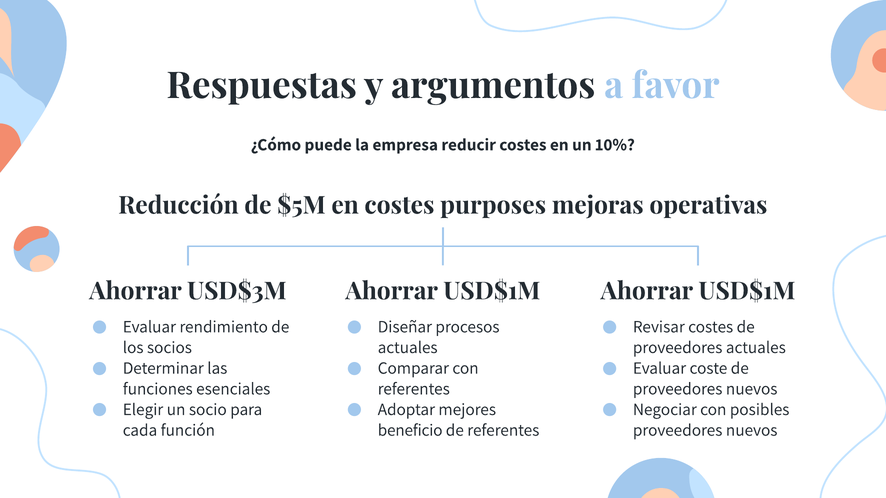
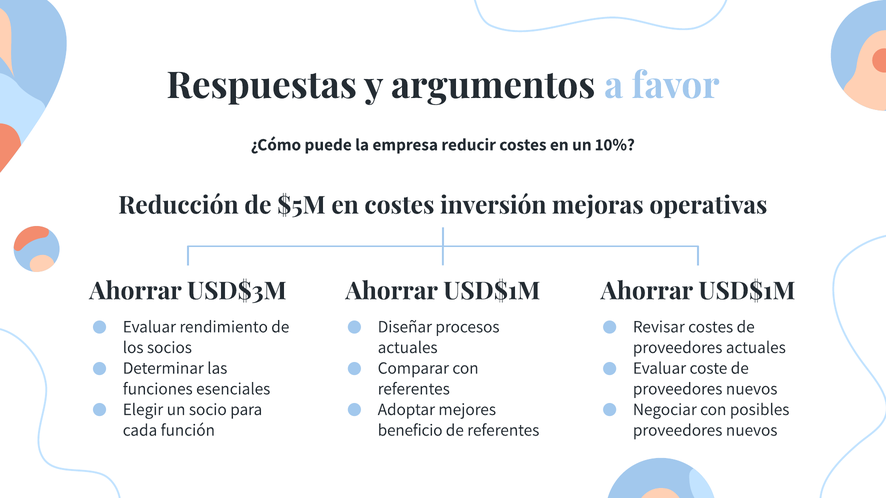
purposes: purposes -> inversión (493, 206)
